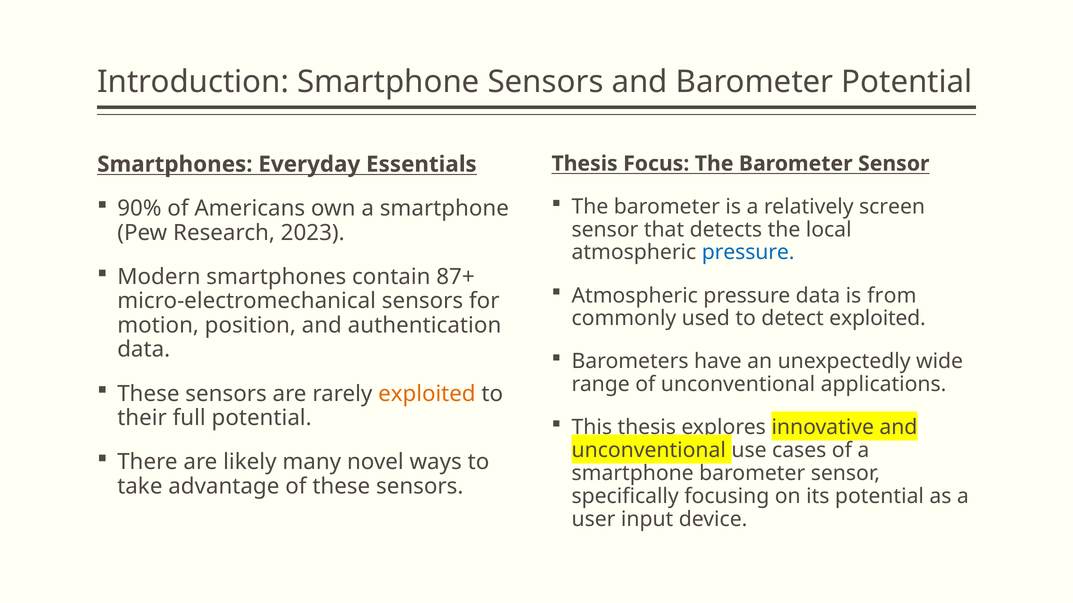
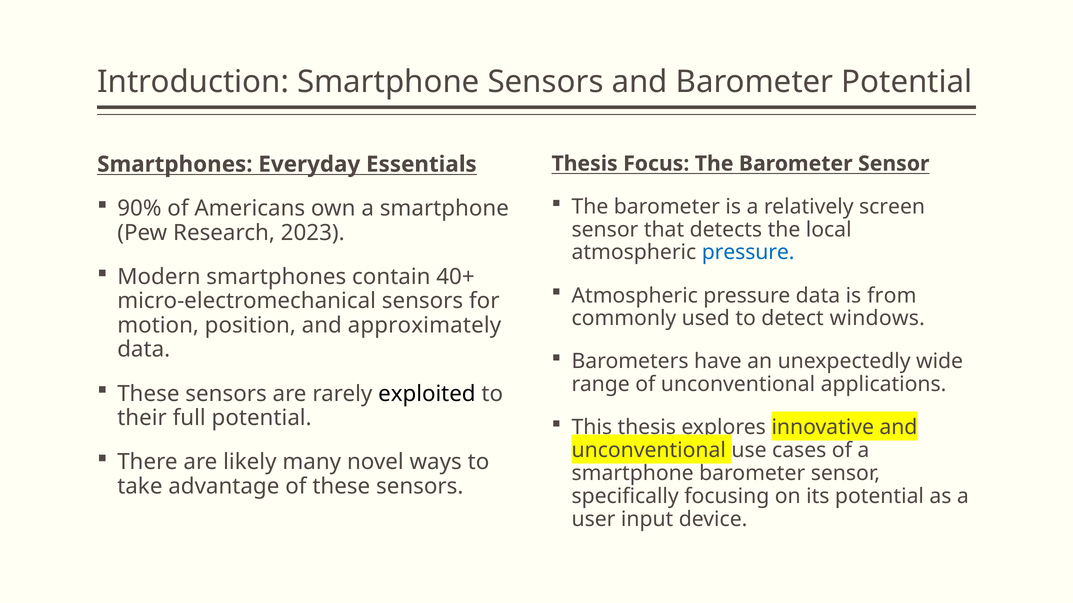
87+: 87+ -> 40+ (456, 277)
detect exploited: exploited -> windows (877, 319)
authentication: authentication -> approximately (424, 326)
exploited colour: orange -> black (427, 394)
